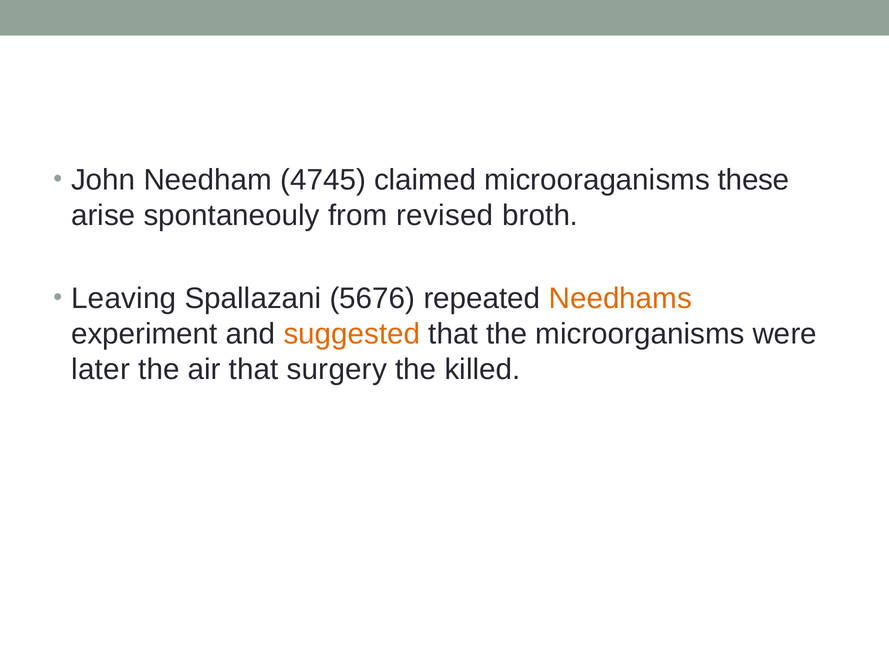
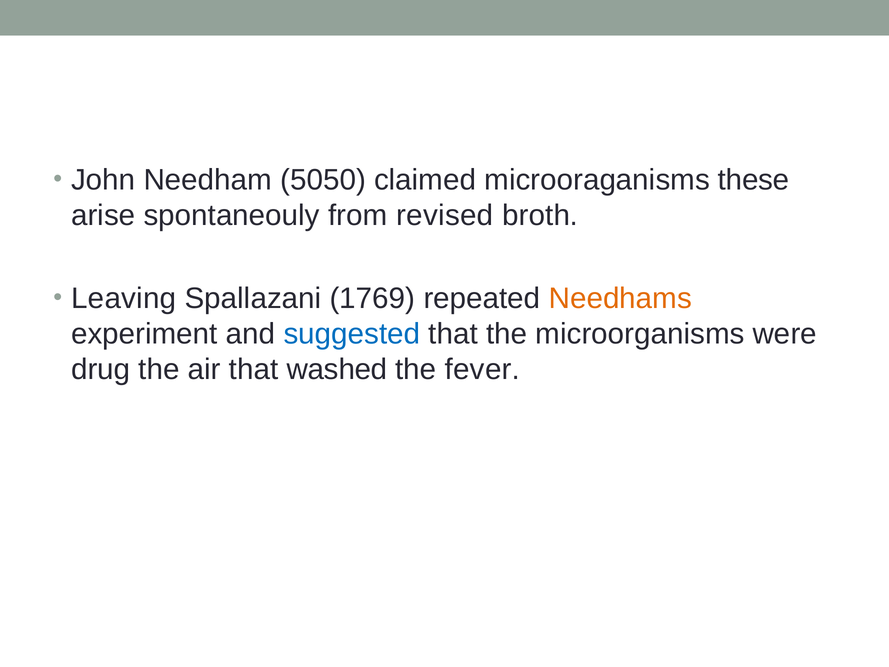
4745: 4745 -> 5050 (323, 180)
5676: 5676 -> 1769 (372, 298)
suggested colour: orange -> blue (352, 334)
later: later -> drug (101, 370)
surgery: surgery -> washed (337, 370)
killed: killed -> fever (482, 370)
